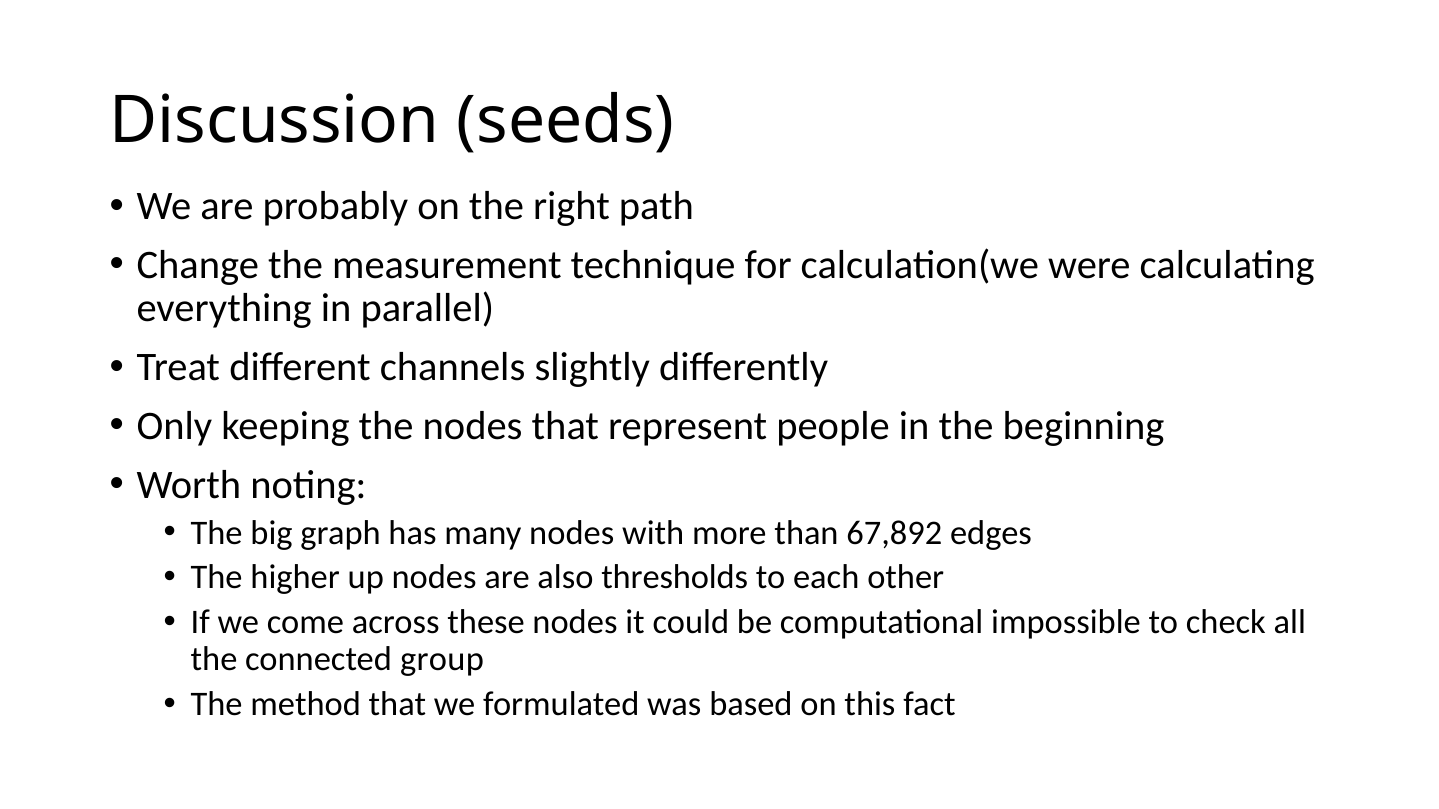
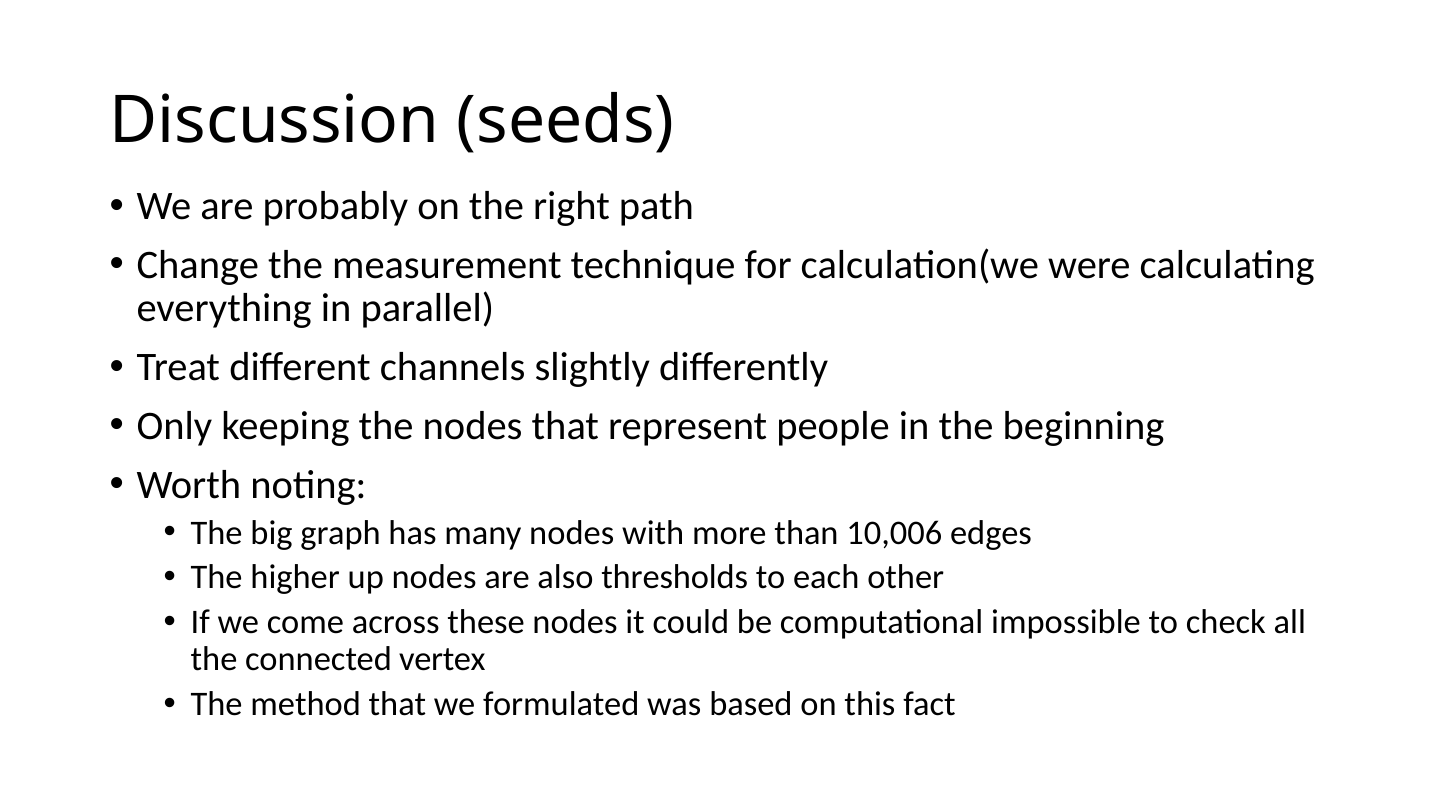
67,892: 67,892 -> 10,006 (894, 533)
group: group -> vertex (442, 660)
